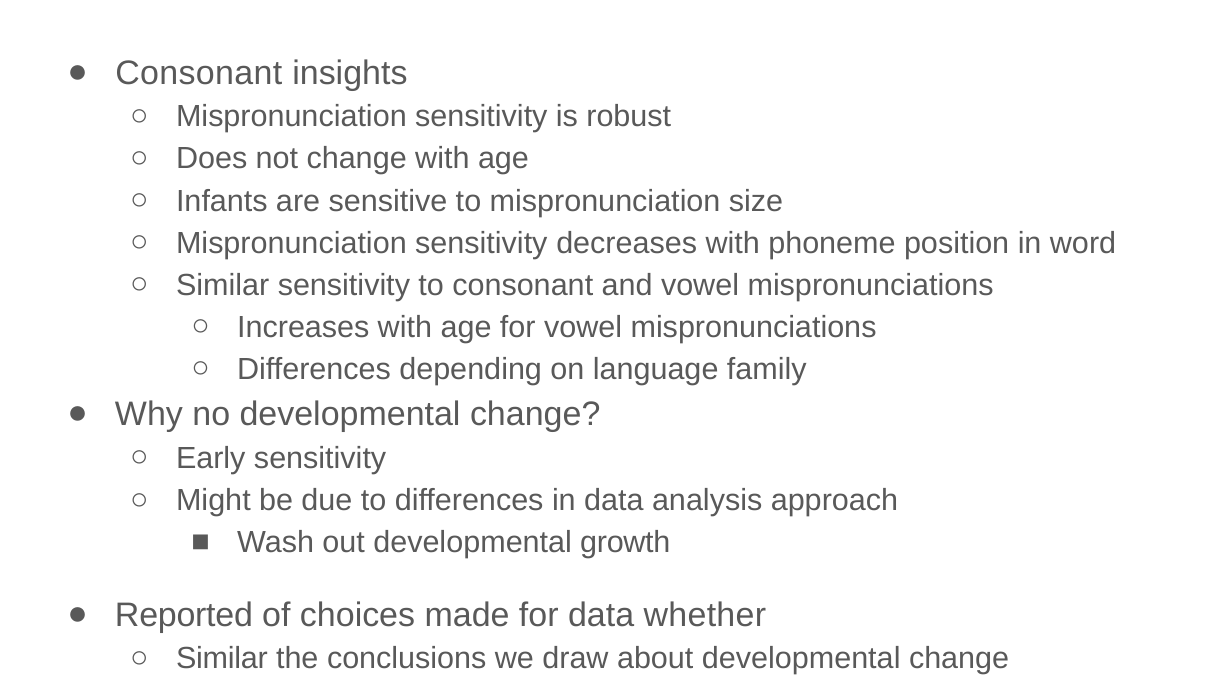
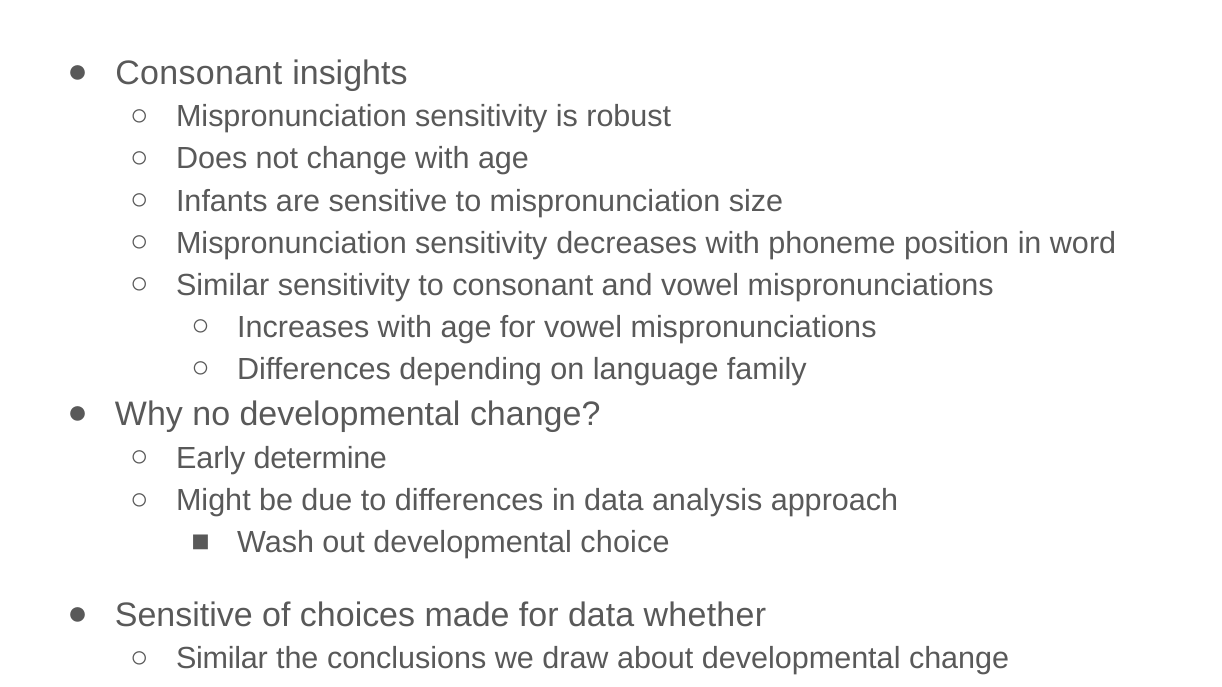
Early sensitivity: sensitivity -> determine (320, 459)
growth: growth -> choice (625, 543)
Reported: Reported -> Sensitive (184, 615)
